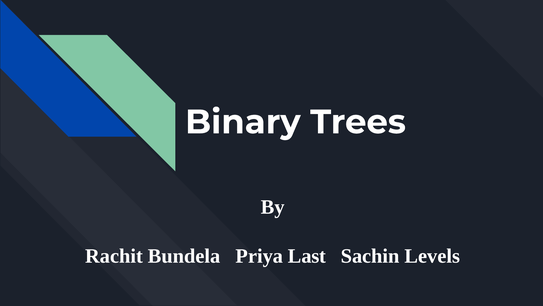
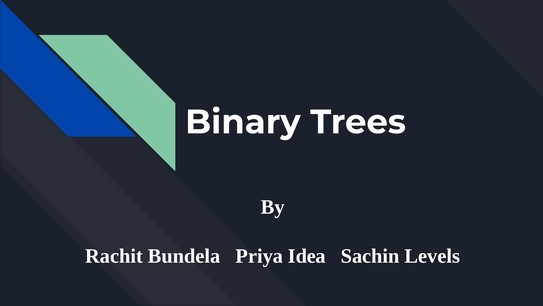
Last: Last -> Idea (307, 255)
